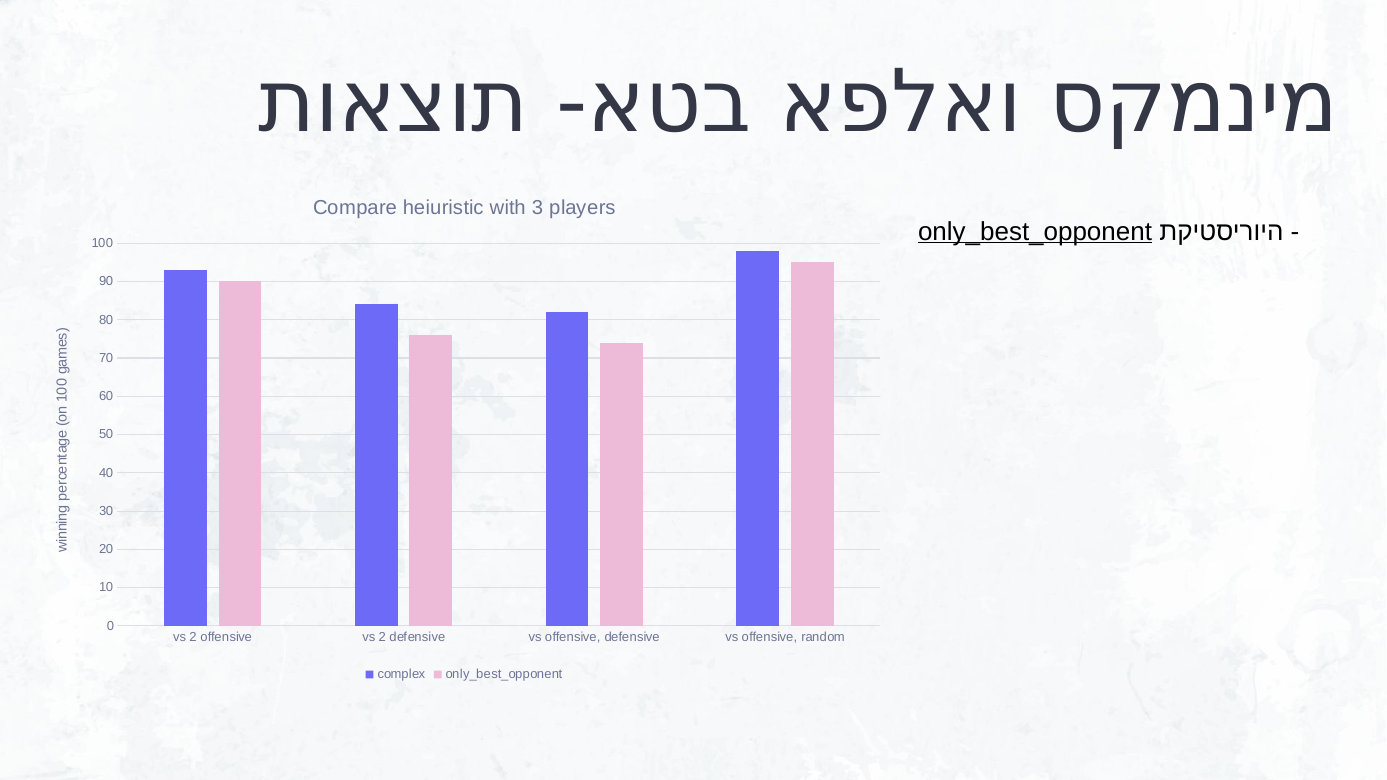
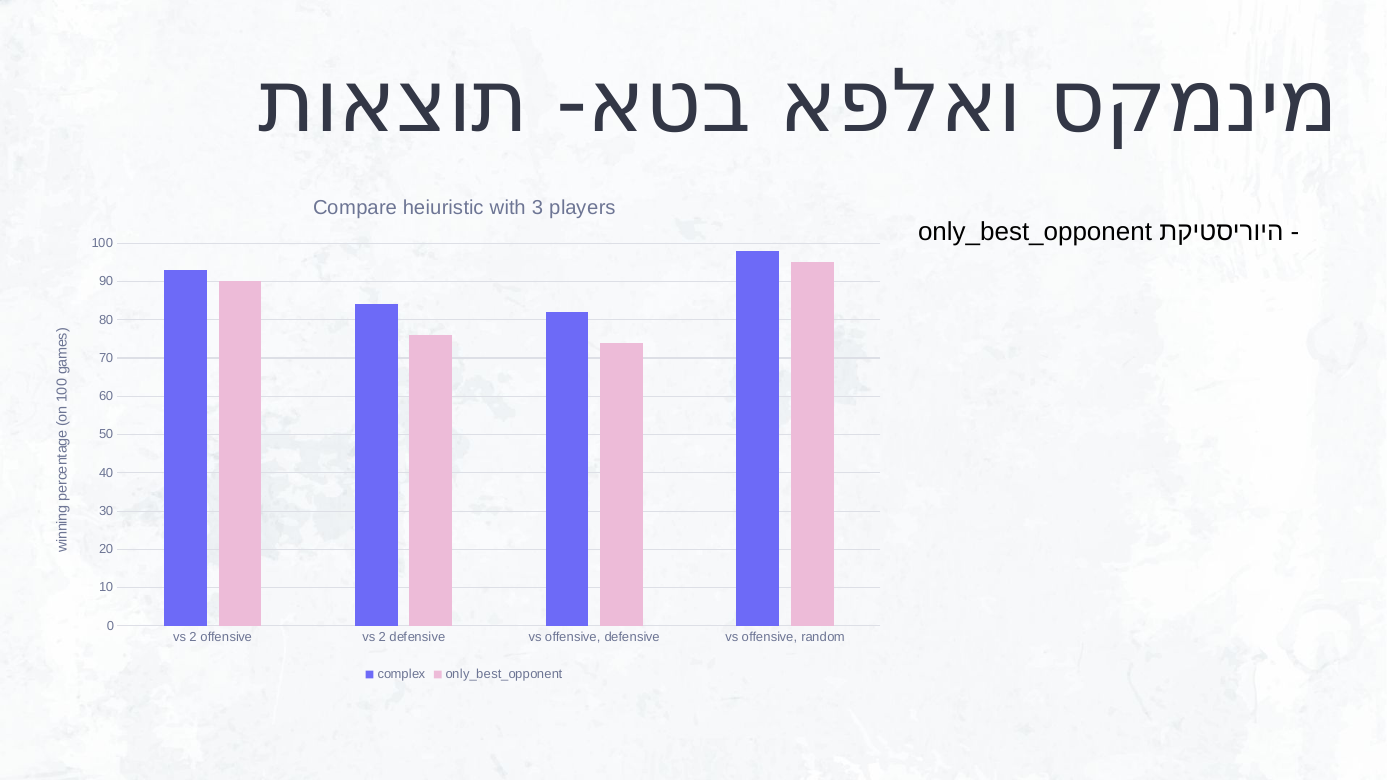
only_best_opponent underline: present -> none (1035, 232)
